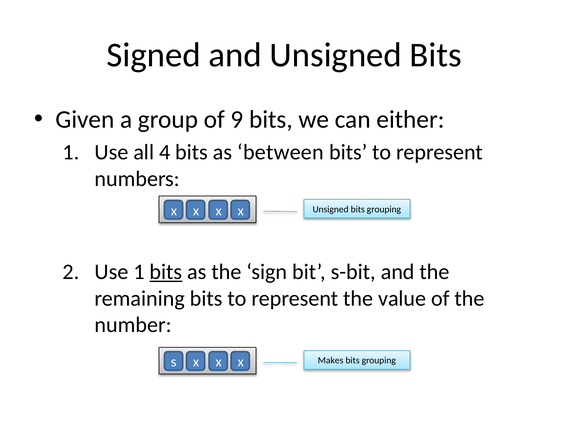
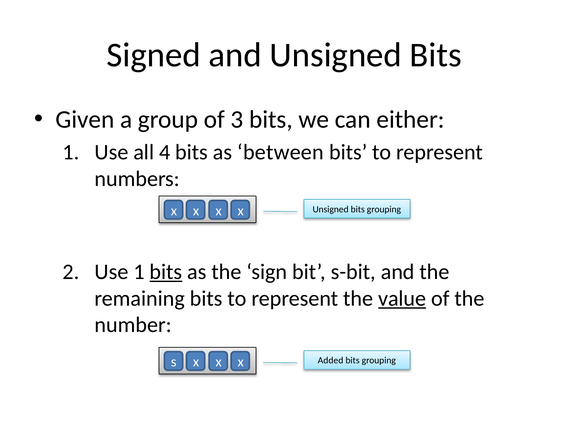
9: 9 -> 3 (237, 119)
value underline: none -> present (402, 298)
Makes: Makes -> Added (331, 360)
